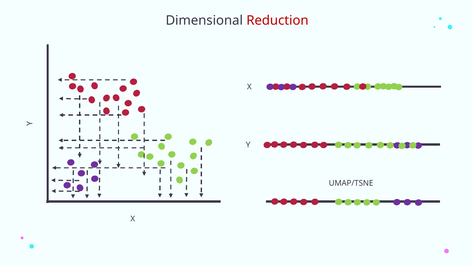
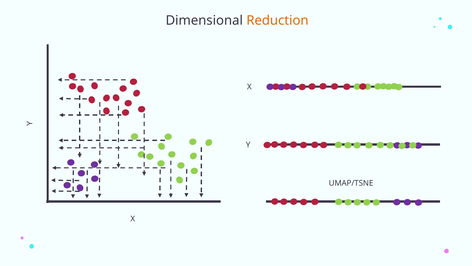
Reduction colour: red -> orange (277, 21)
